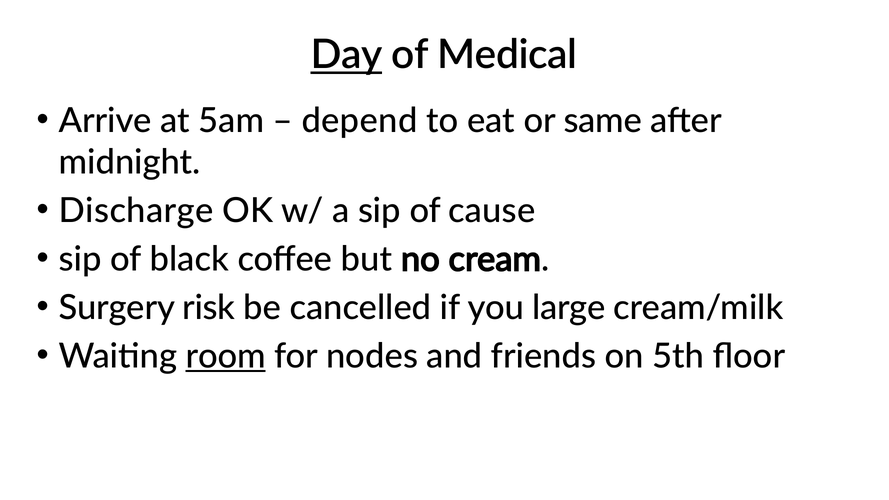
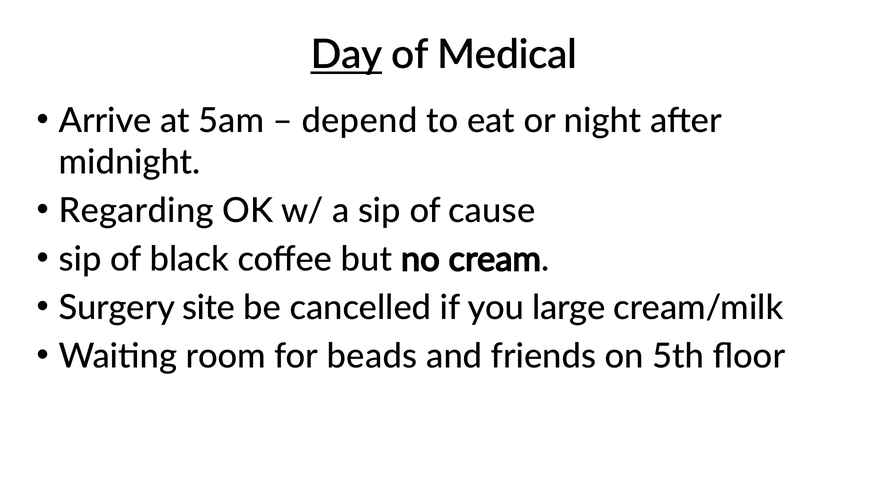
same: same -> night (603, 121)
Discharge: Discharge -> Regarding (136, 211)
risk: risk -> site (209, 308)
room underline: present -> none (226, 356)
nodes: nodes -> beads (372, 356)
